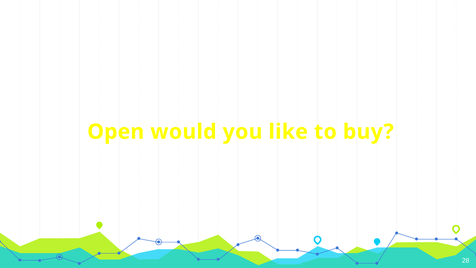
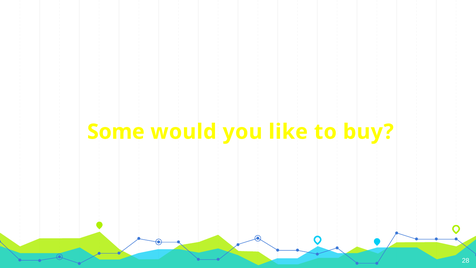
Open: Open -> Some (116, 132)
